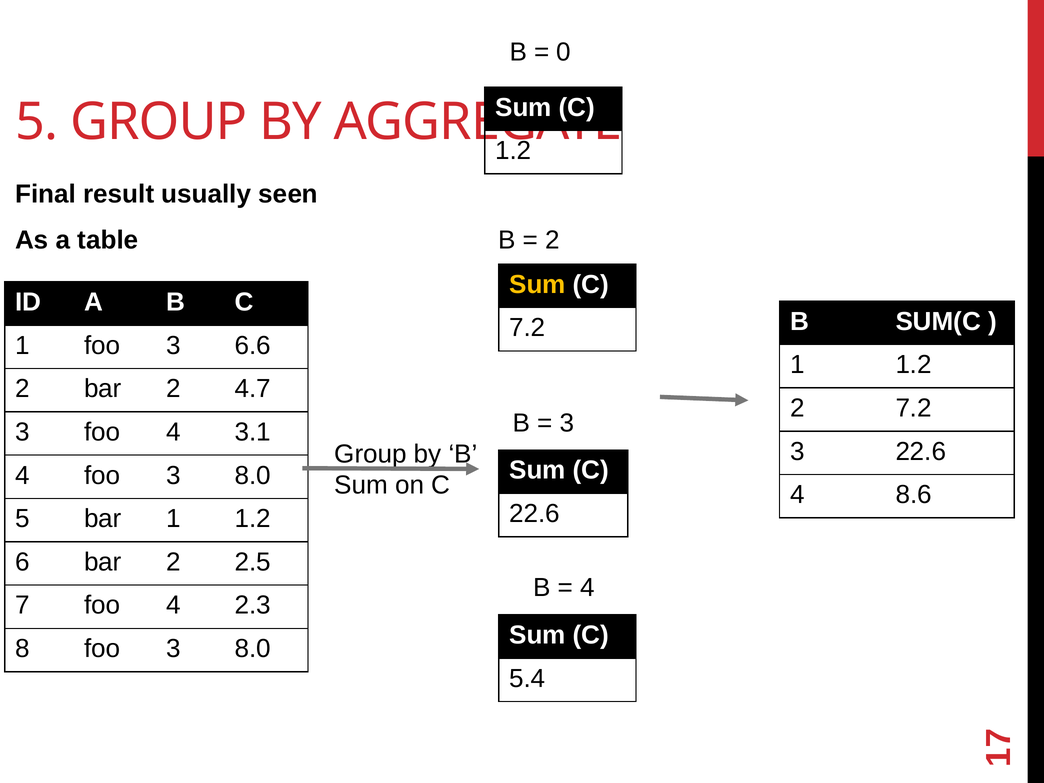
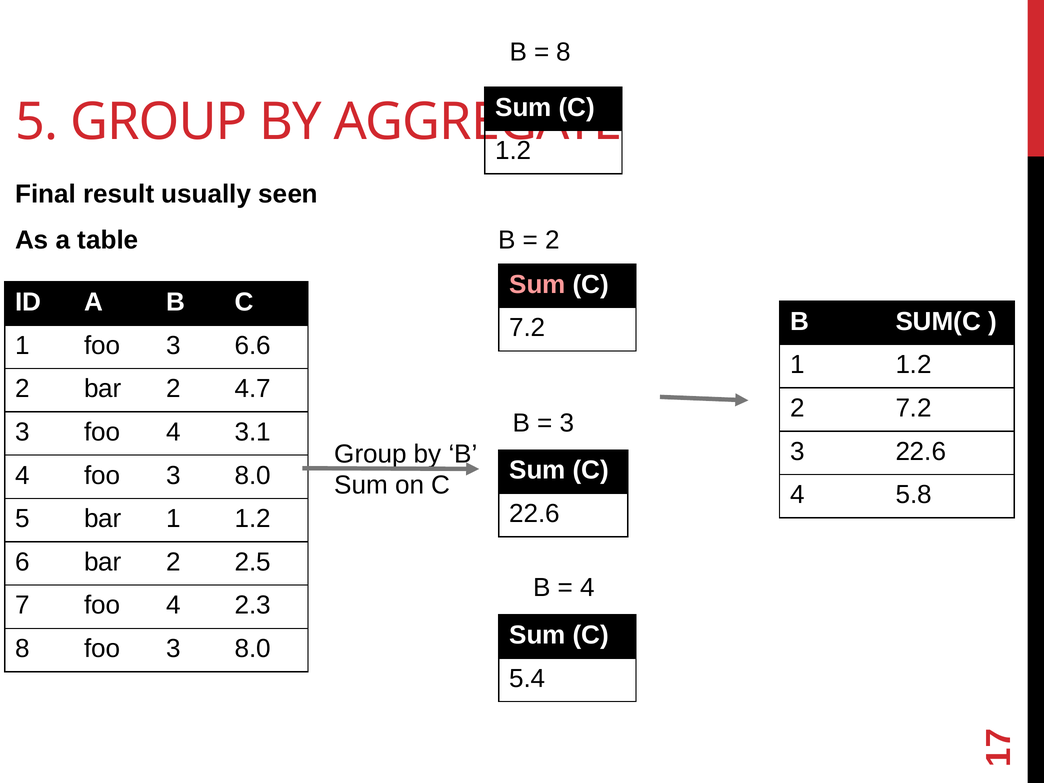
0: 0 -> 8 (564, 52)
Sum colour: yellow -> pink (537, 285)
8.6: 8.6 -> 5.8 (914, 495)
